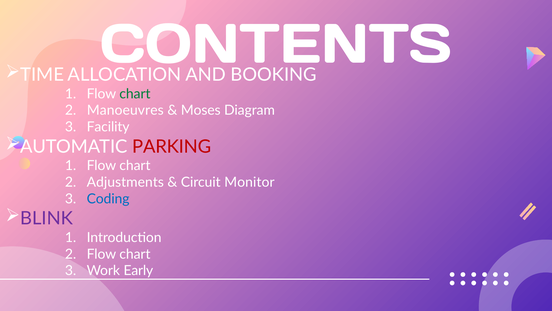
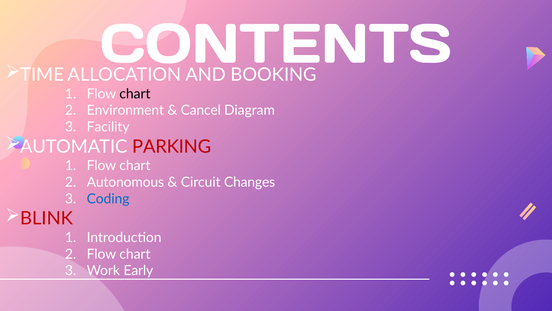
chart colour: green -> black (135, 94)
Manoeuvres: Manoeuvres -> Environment (125, 110)
Moses: Moses -> Cancel (201, 110)
Adjustments: Adjustments -> Autonomous (125, 182)
Monitor: Monitor -> Changes (250, 182)
BLINK colour: purple -> red (47, 218)
